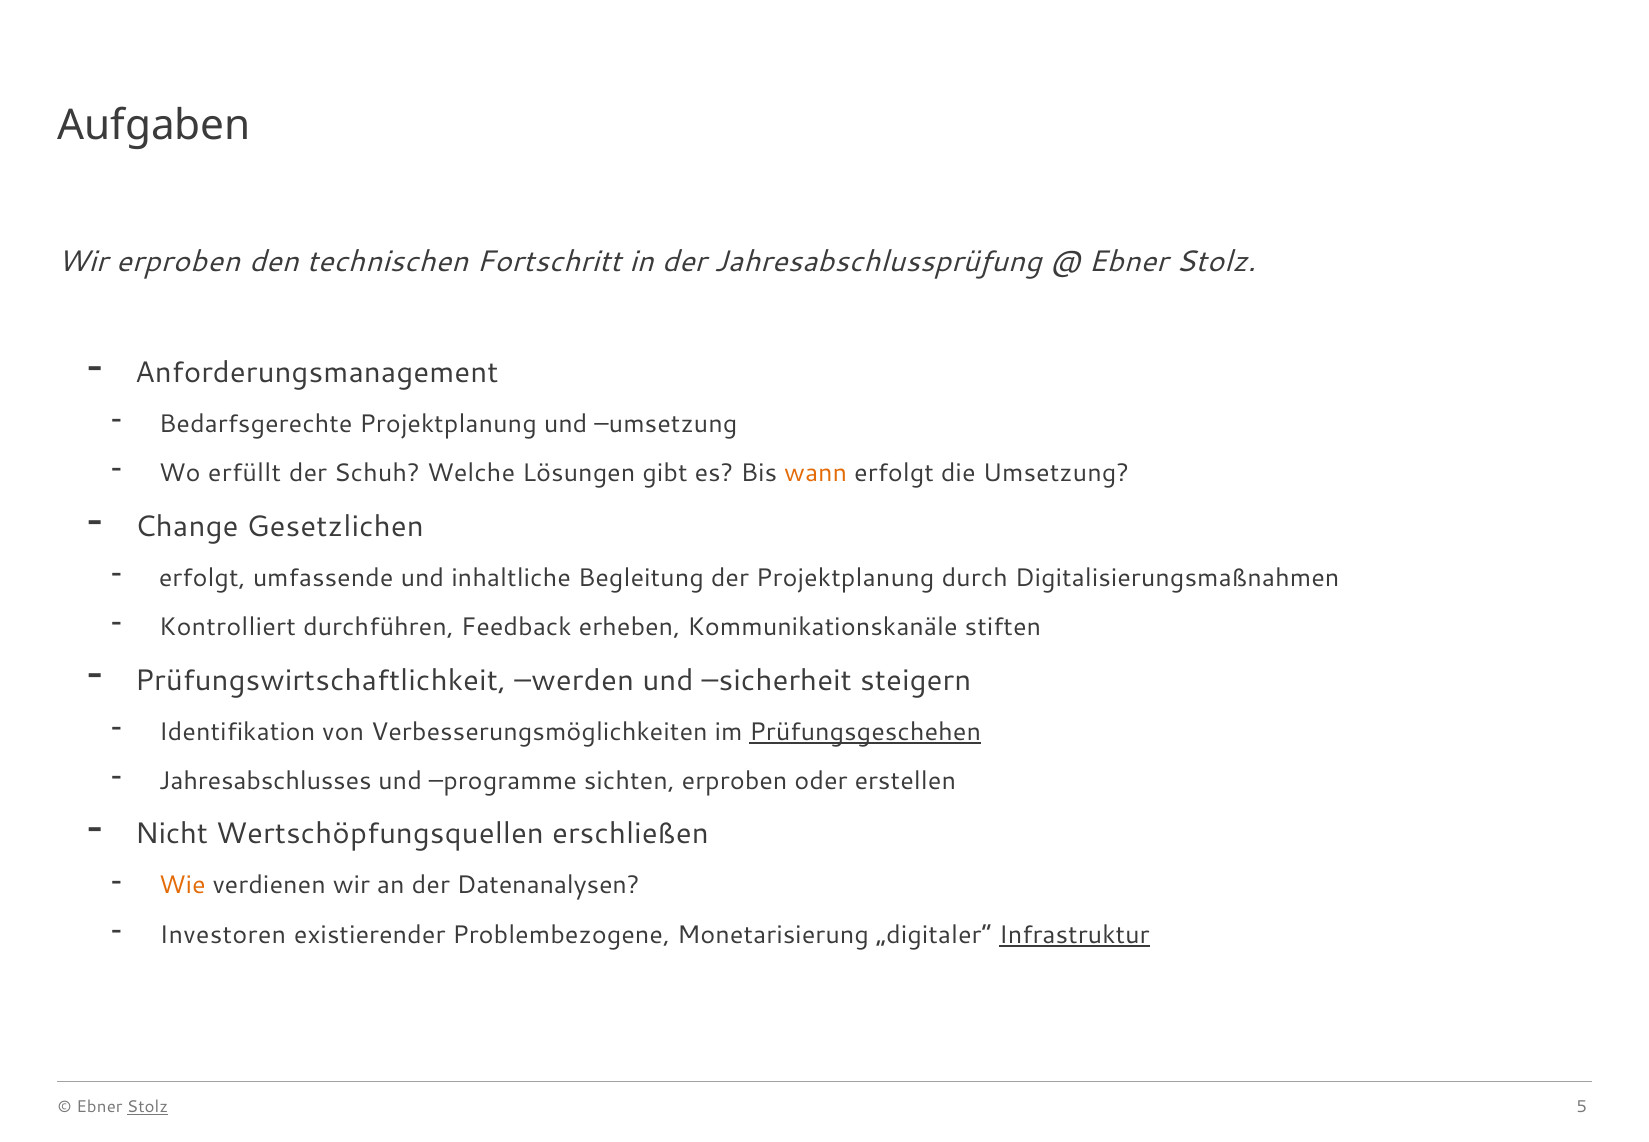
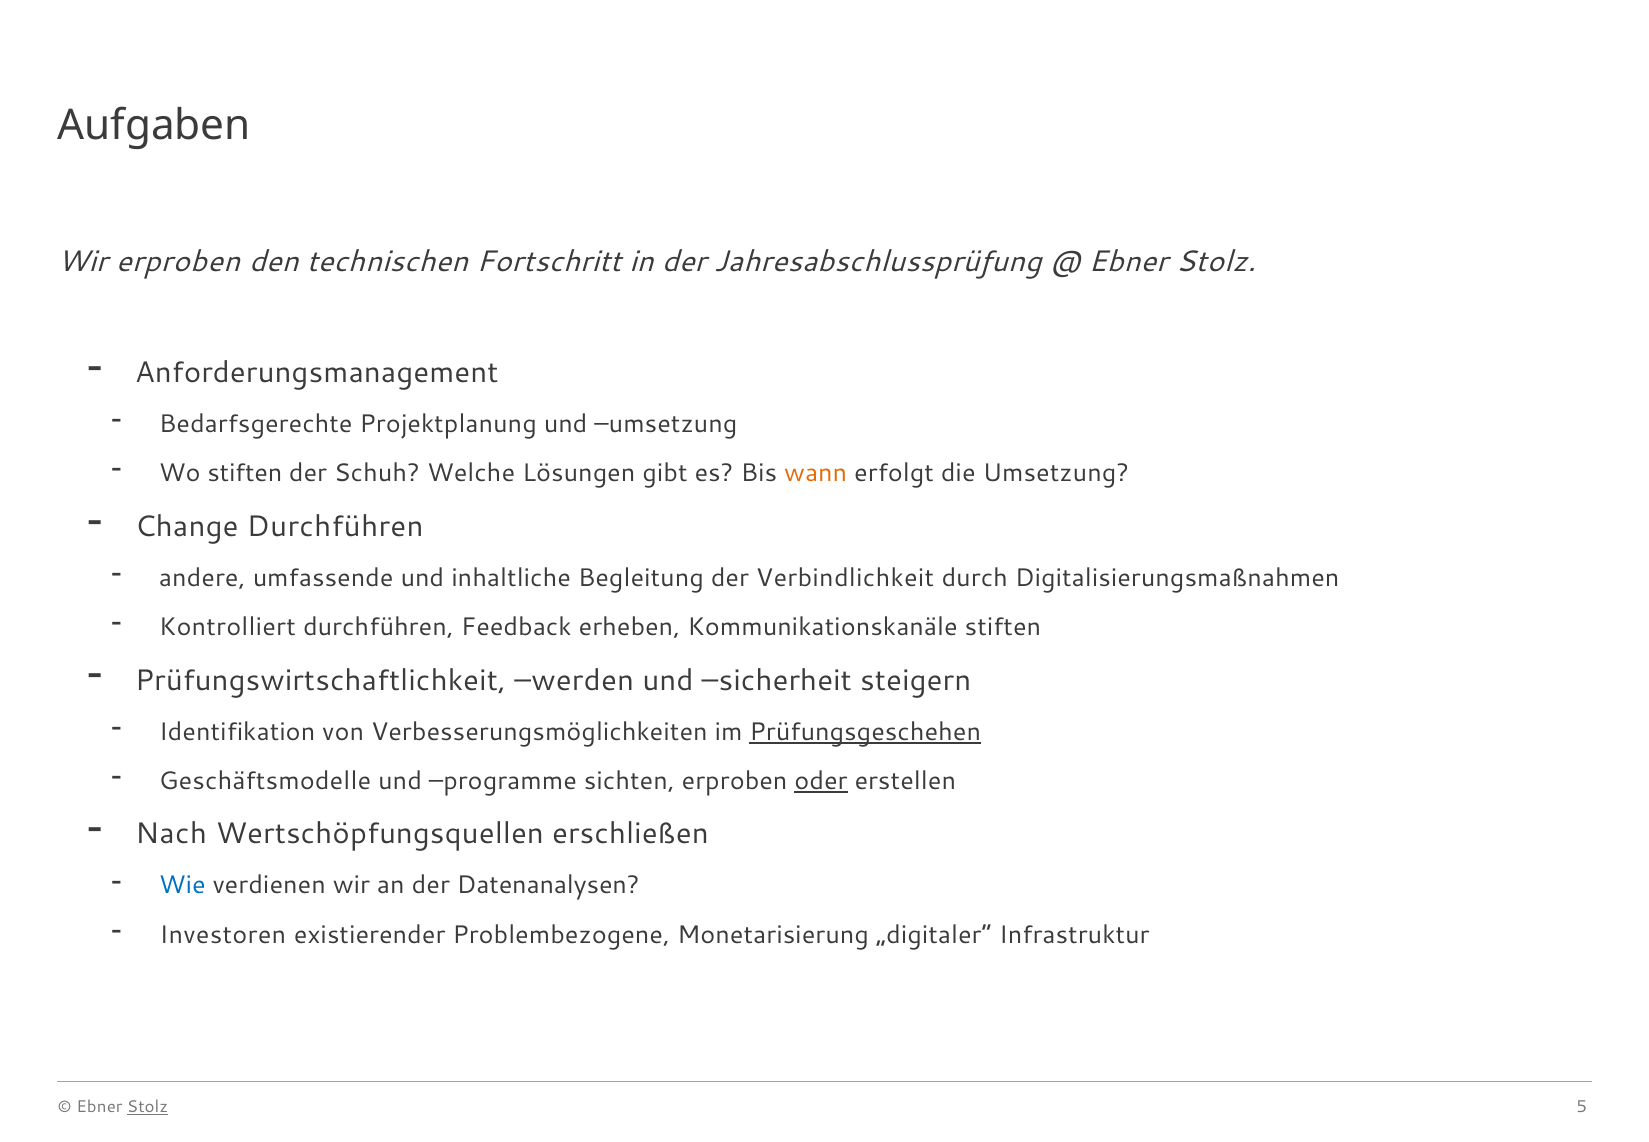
Wo erfüllt: erfüllt -> stiften (245, 473)
Change Gesetzlichen: Gesetzlichen -> Durchführen (335, 526)
erfolgt: erfolgt -> andere (202, 578)
der Projektplanung: Projektplanung -> Verbindlichkeit (845, 578)
Jahresabschlusses: Jahresabschlusses -> Geschäftsmodelle (265, 781)
oder underline: none -> present (821, 781)
Nicht: Nicht -> Nach (171, 834)
Wie colour: orange -> blue (182, 885)
Infrastruktur underline: present -> none (1074, 935)
